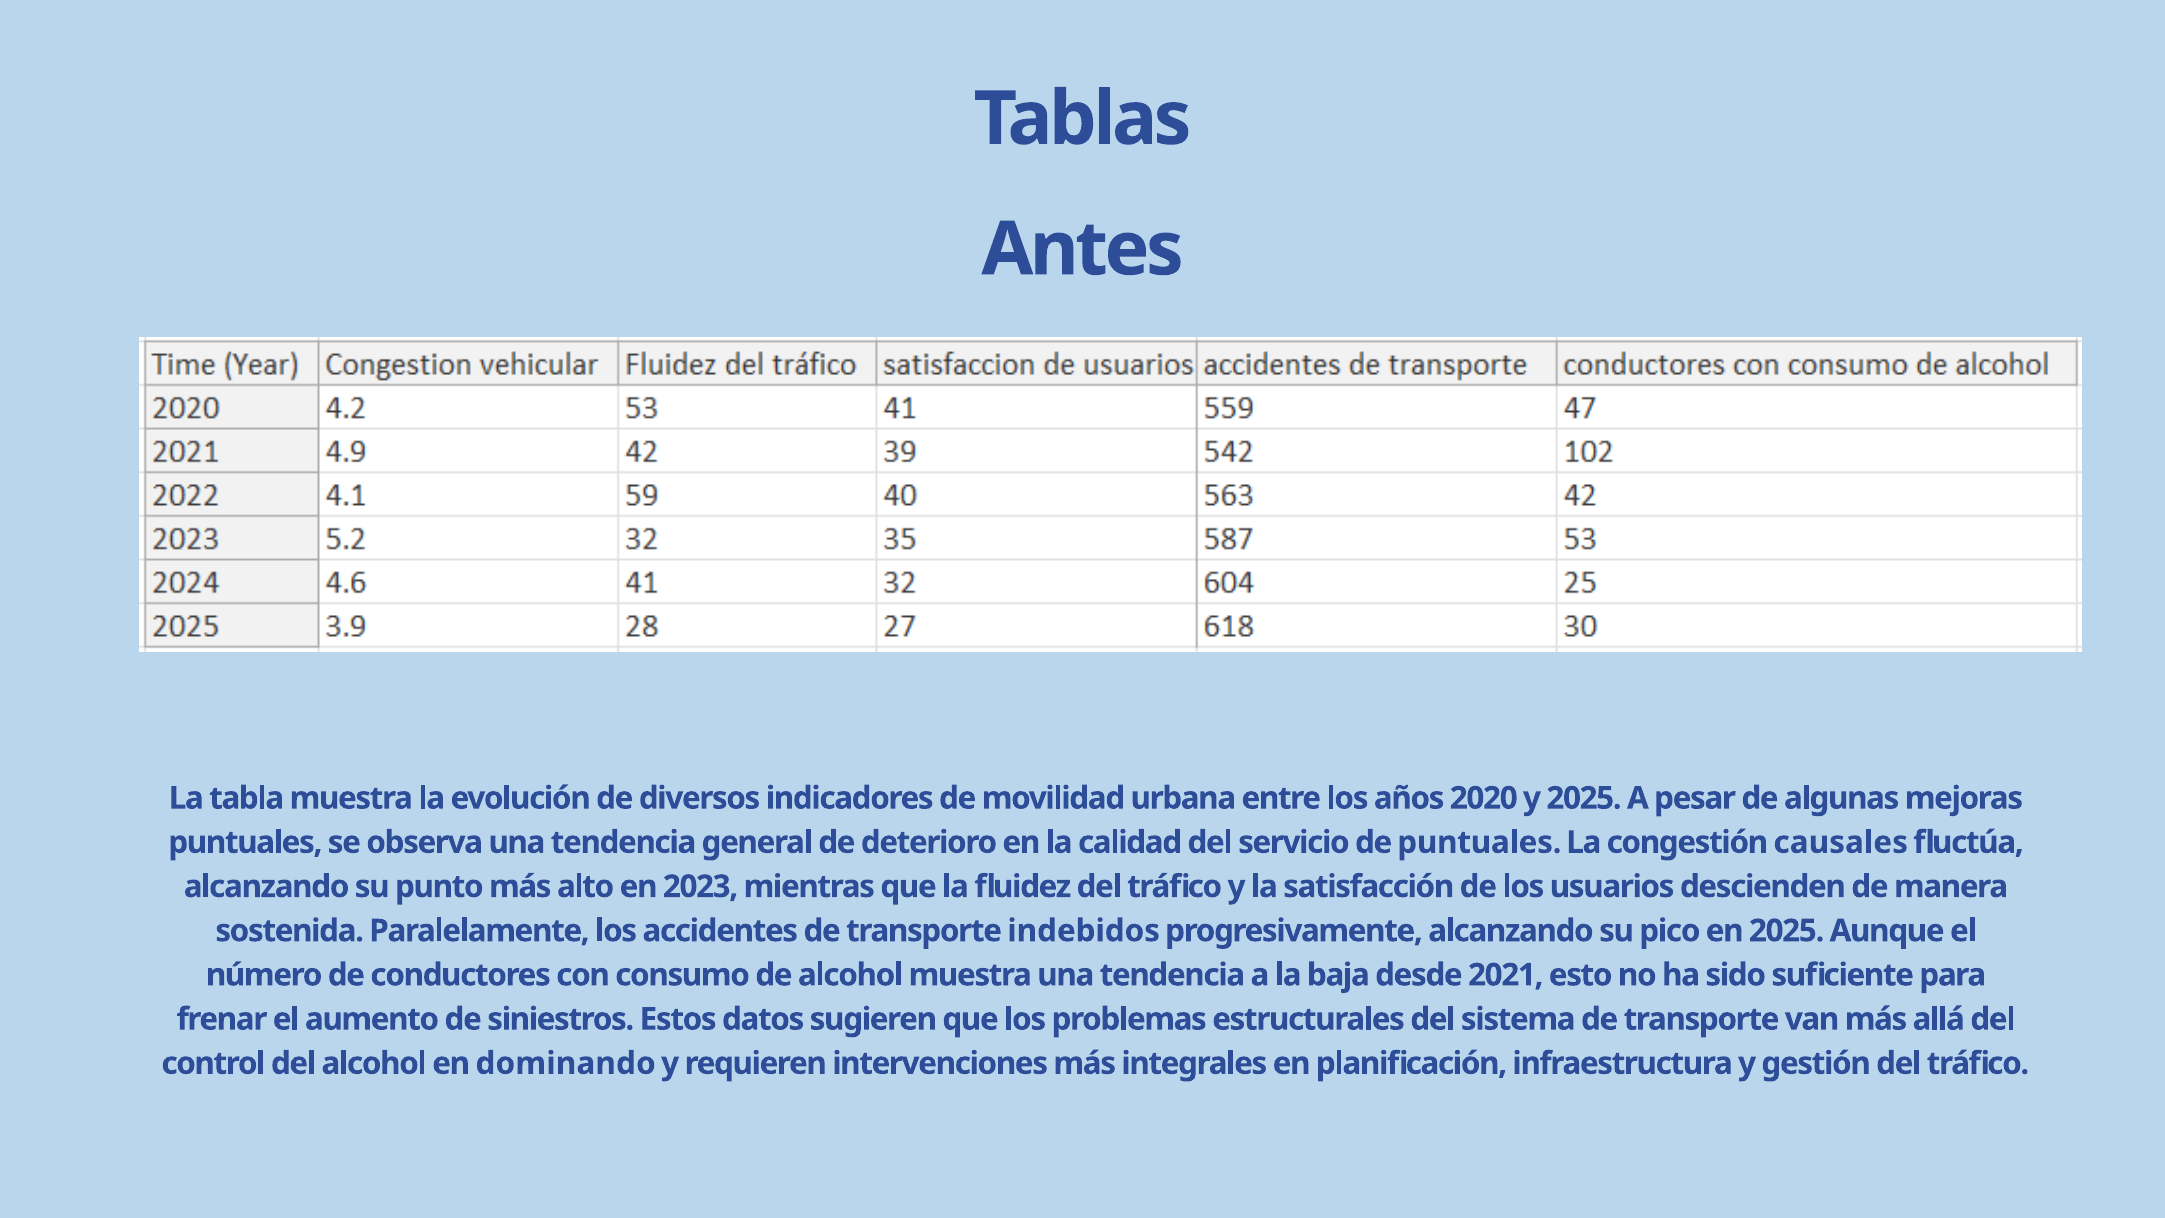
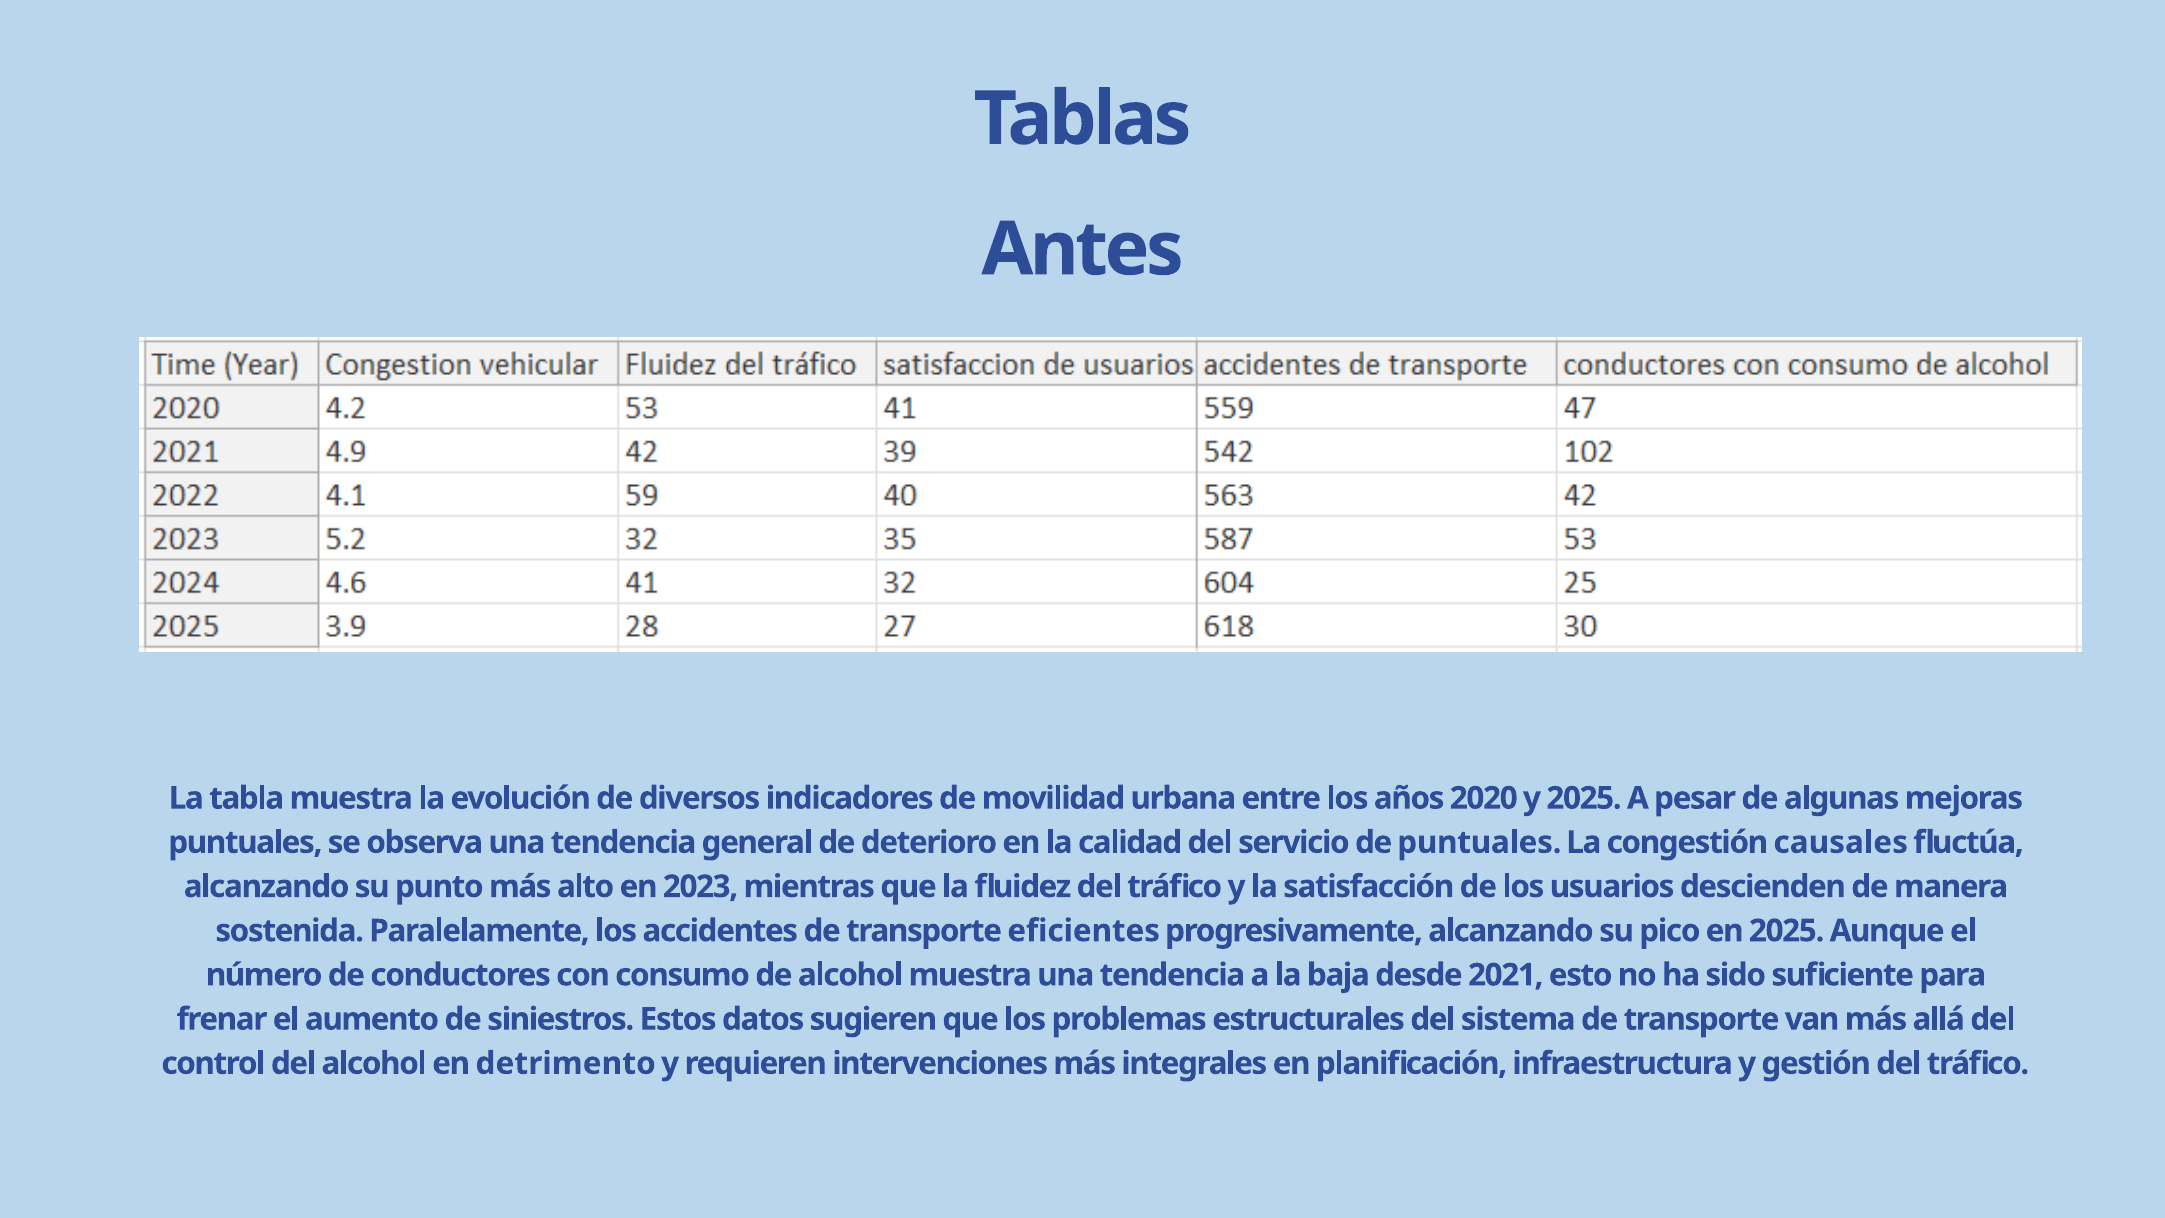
indebidos: indebidos -> eficientes (1084, 931)
dominando: dominando -> detrimento (566, 1063)
